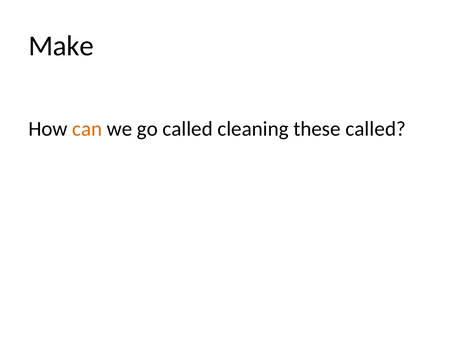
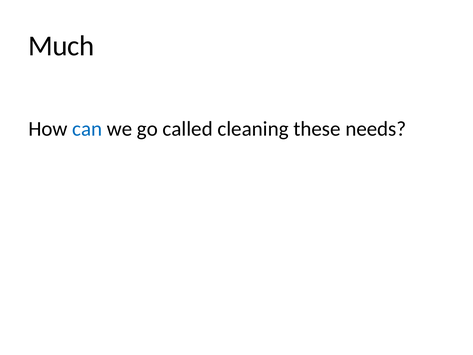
Make: Make -> Much (61, 46)
can colour: orange -> blue (87, 129)
these called: called -> needs (376, 129)
